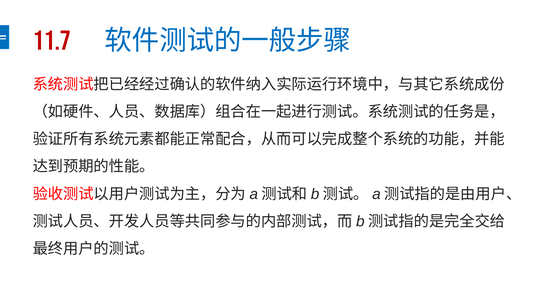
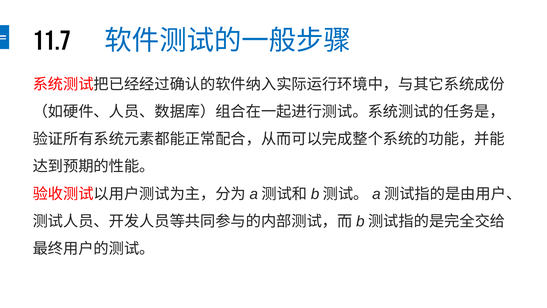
11.7 colour: red -> black (52, 41)
